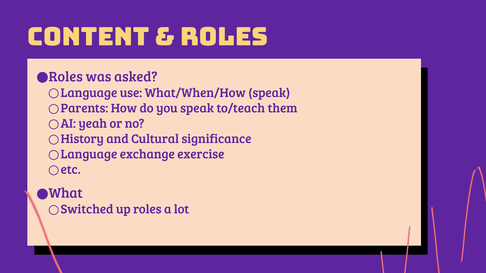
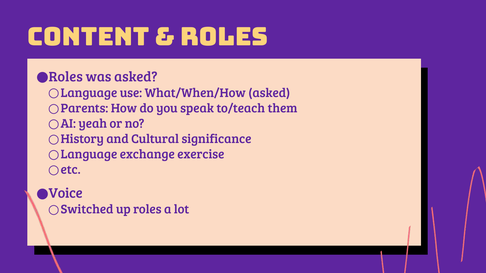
What/When/How speak: speak -> asked (269, 93)
What: What -> Voice (66, 193)
